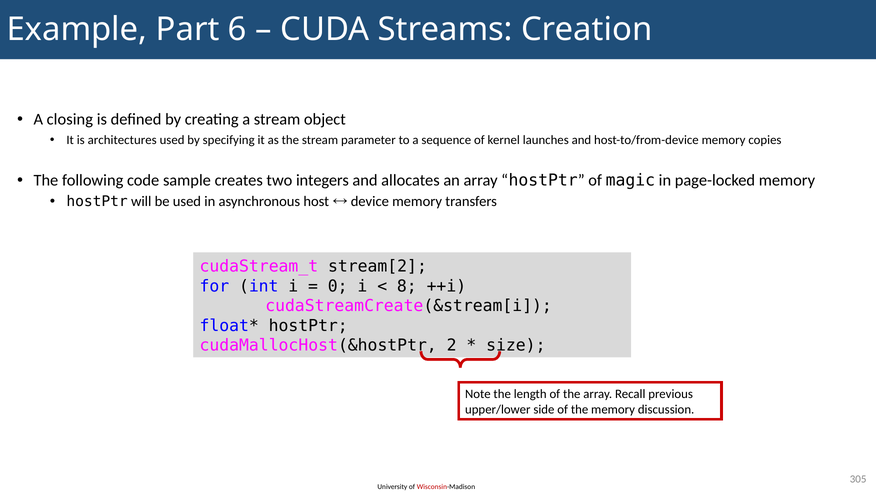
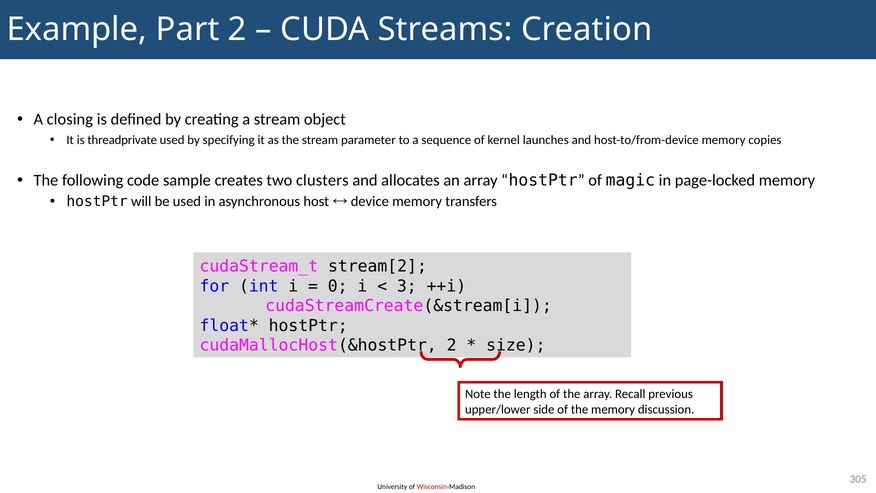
Part 6: 6 -> 2 (237, 29)
architectures: architectures -> threadprivate (122, 140)
integers: integers -> clusters (322, 180)
8: 8 -> 3 (407, 286)
